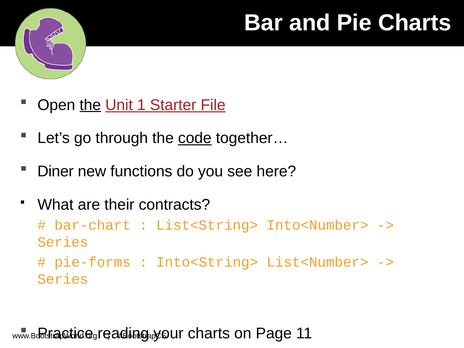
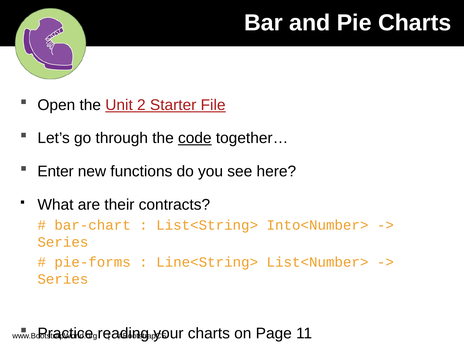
the underline: present -> none (90, 105)
1: 1 -> 2 (141, 105)
Diner: Diner -> Enter (56, 171)
Into<String>: Into<String> -> Line<String> (207, 262)
